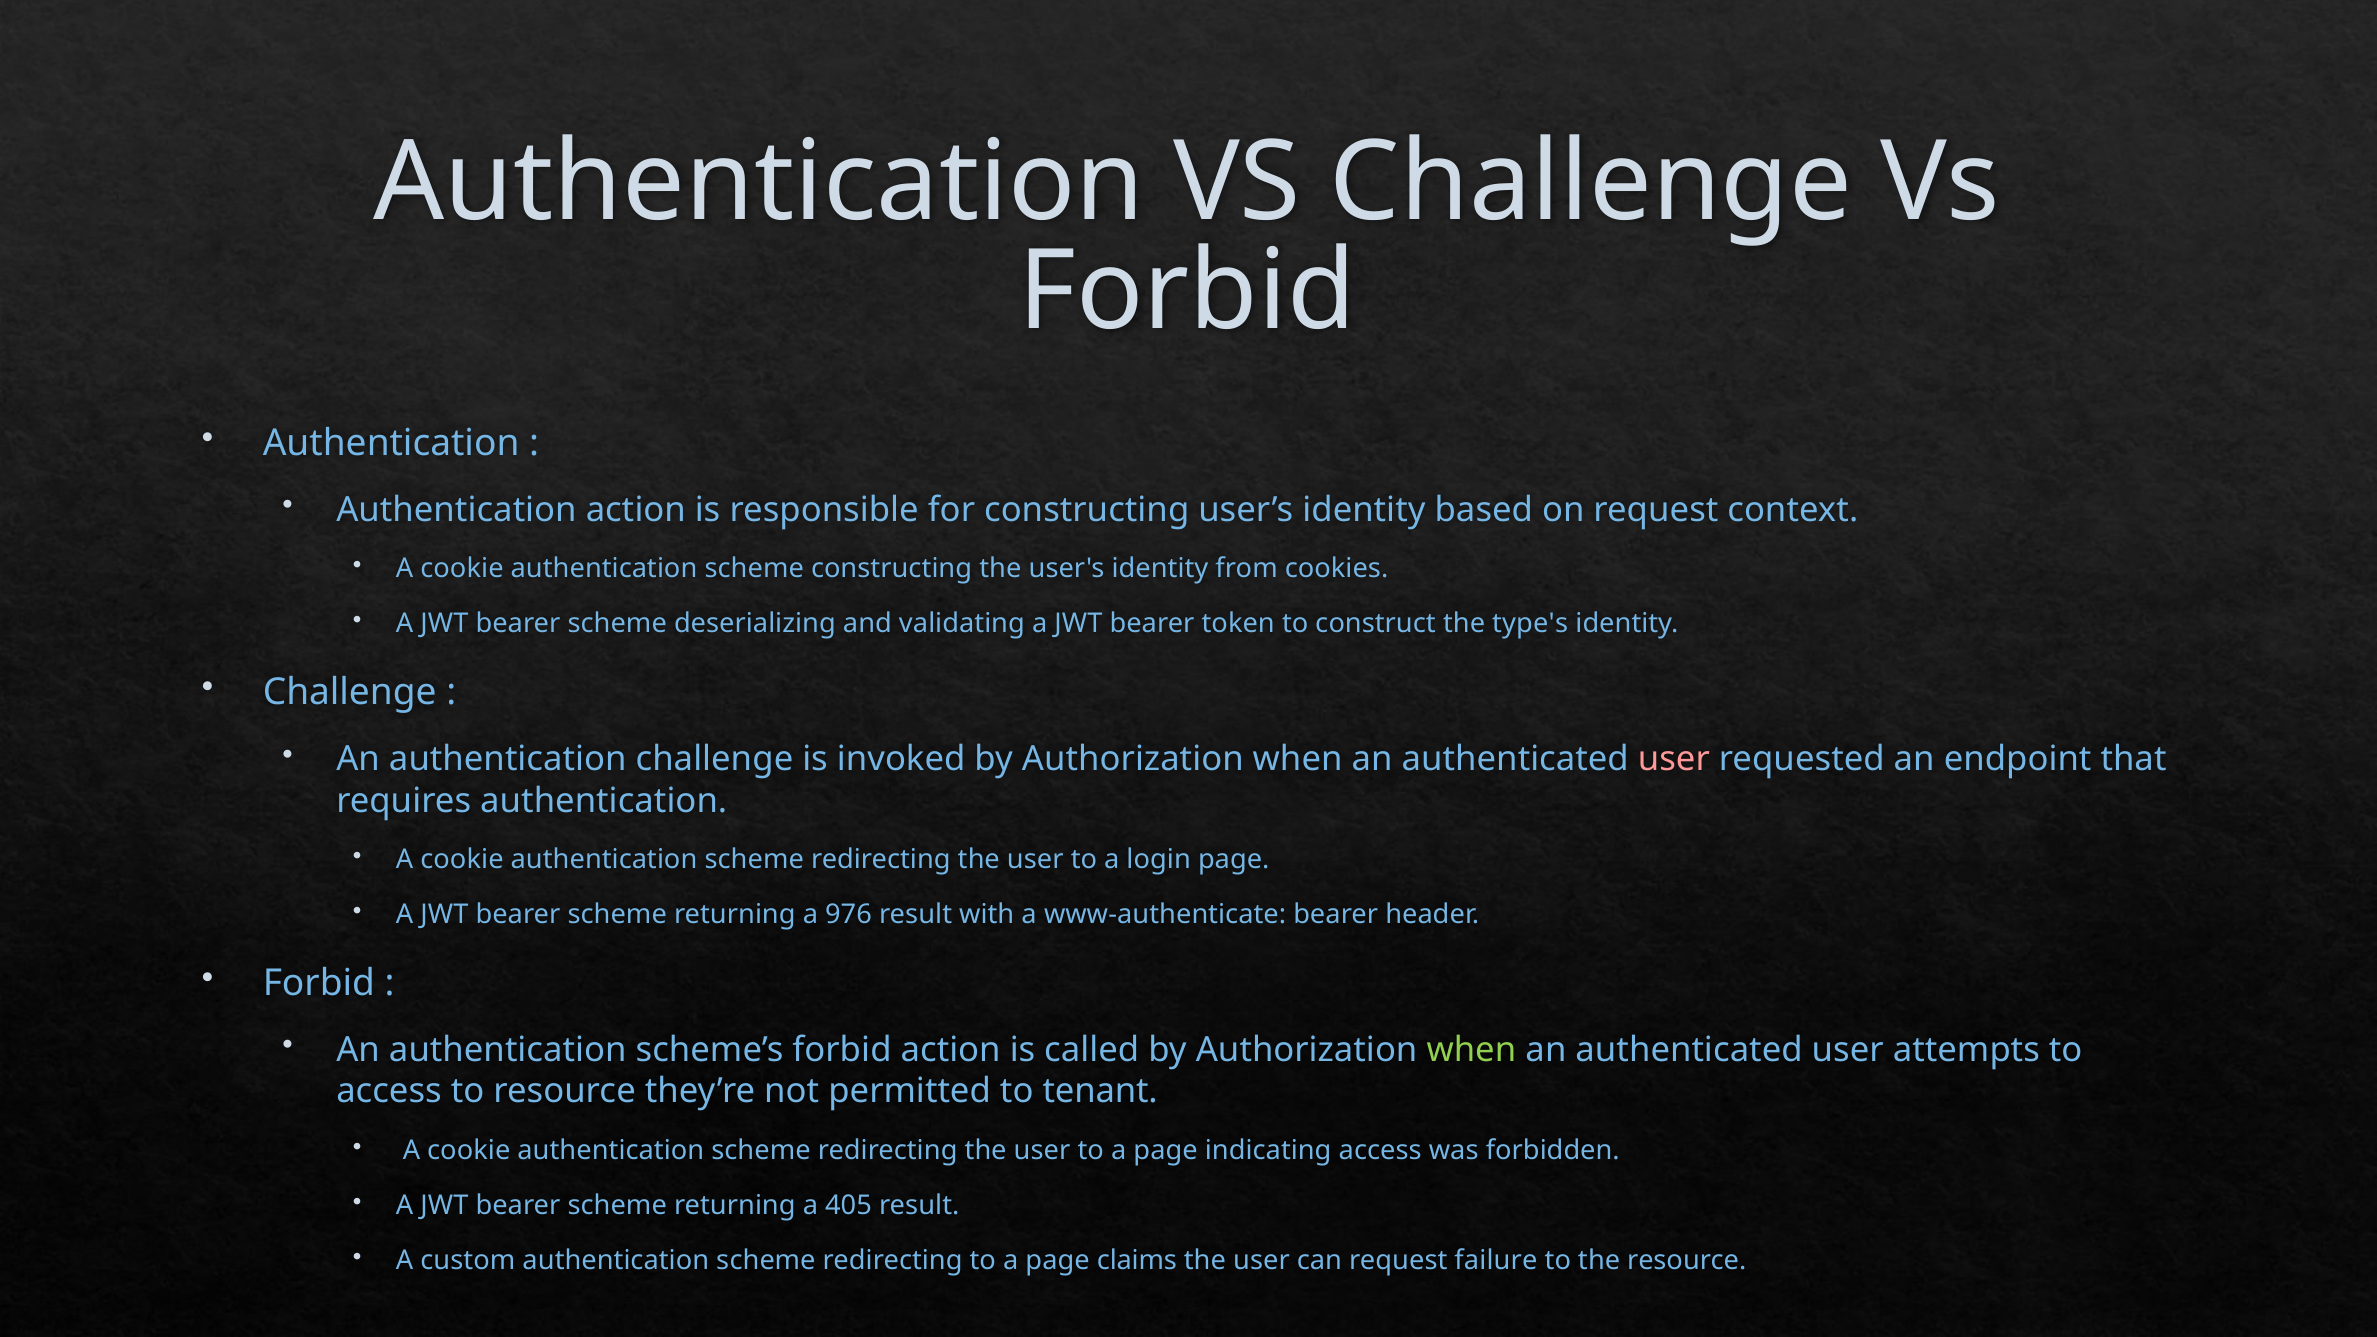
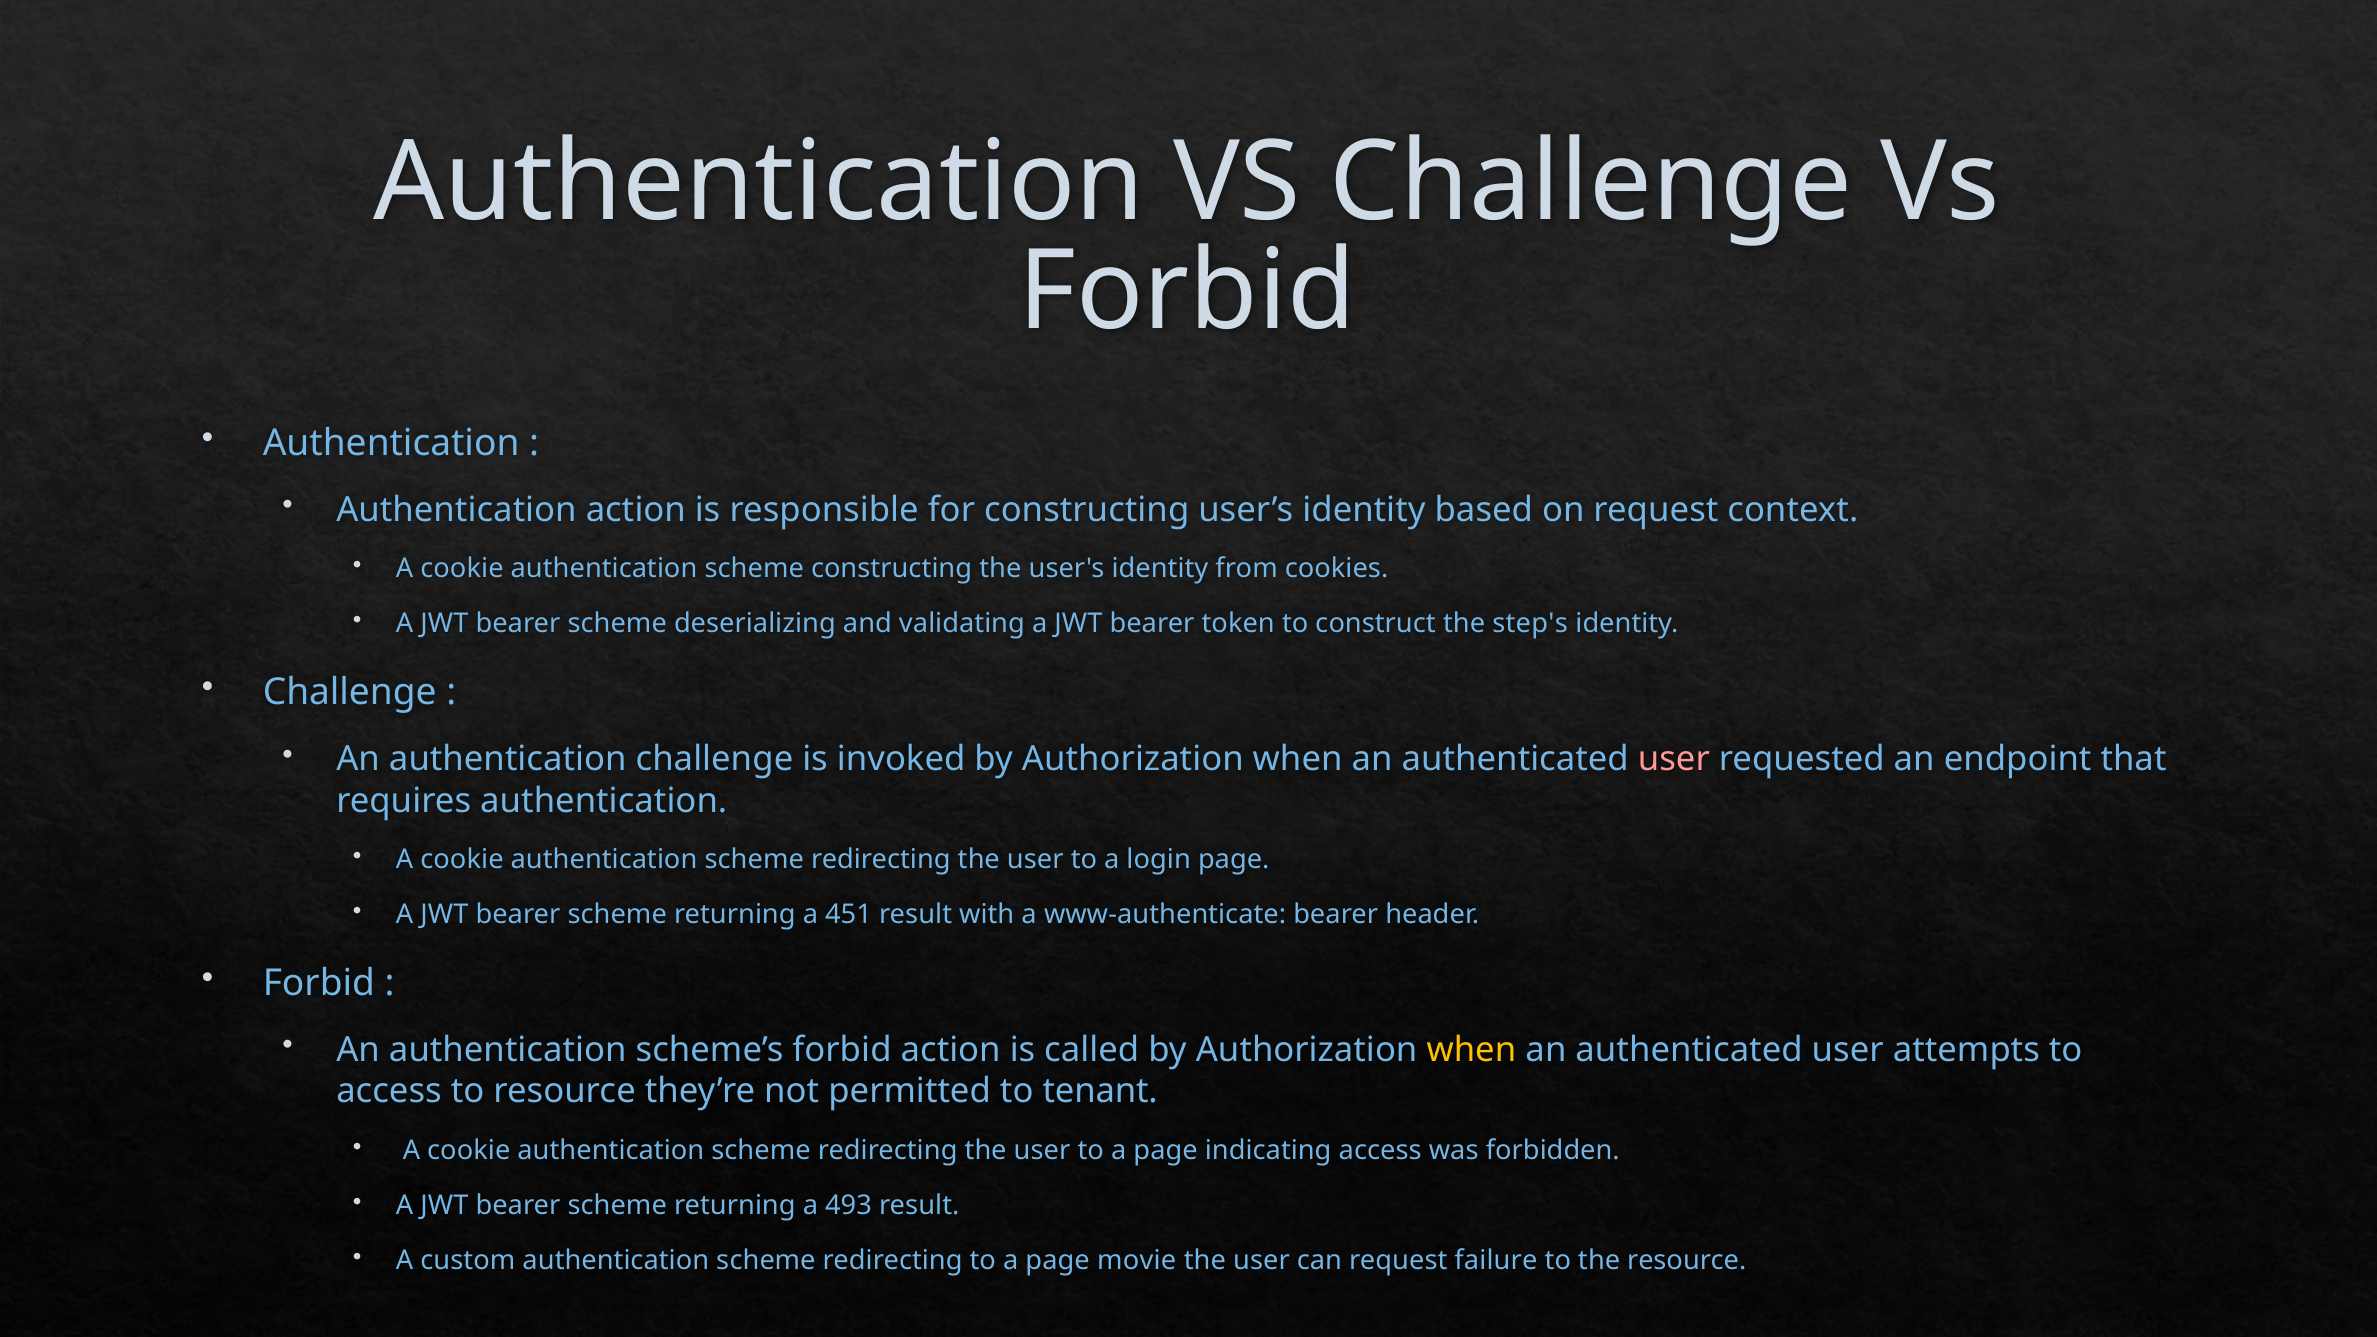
type's: type's -> step's (1530, 624)
976: 976 -> 451 (849, 915)
when colour: light green -> yellow (1471, 1050)
405: 405 -> 493 (849, 1205)
claims: claims -> movie (1137, 1260)
